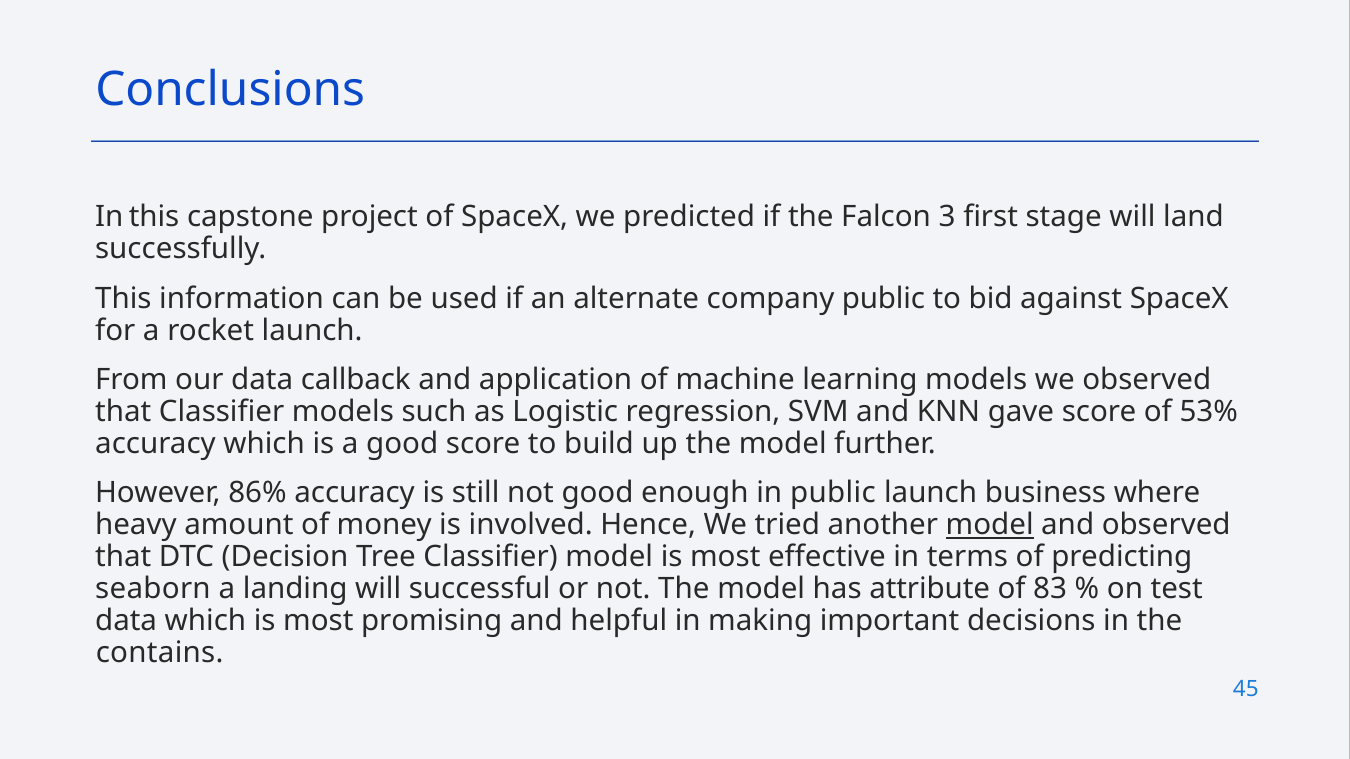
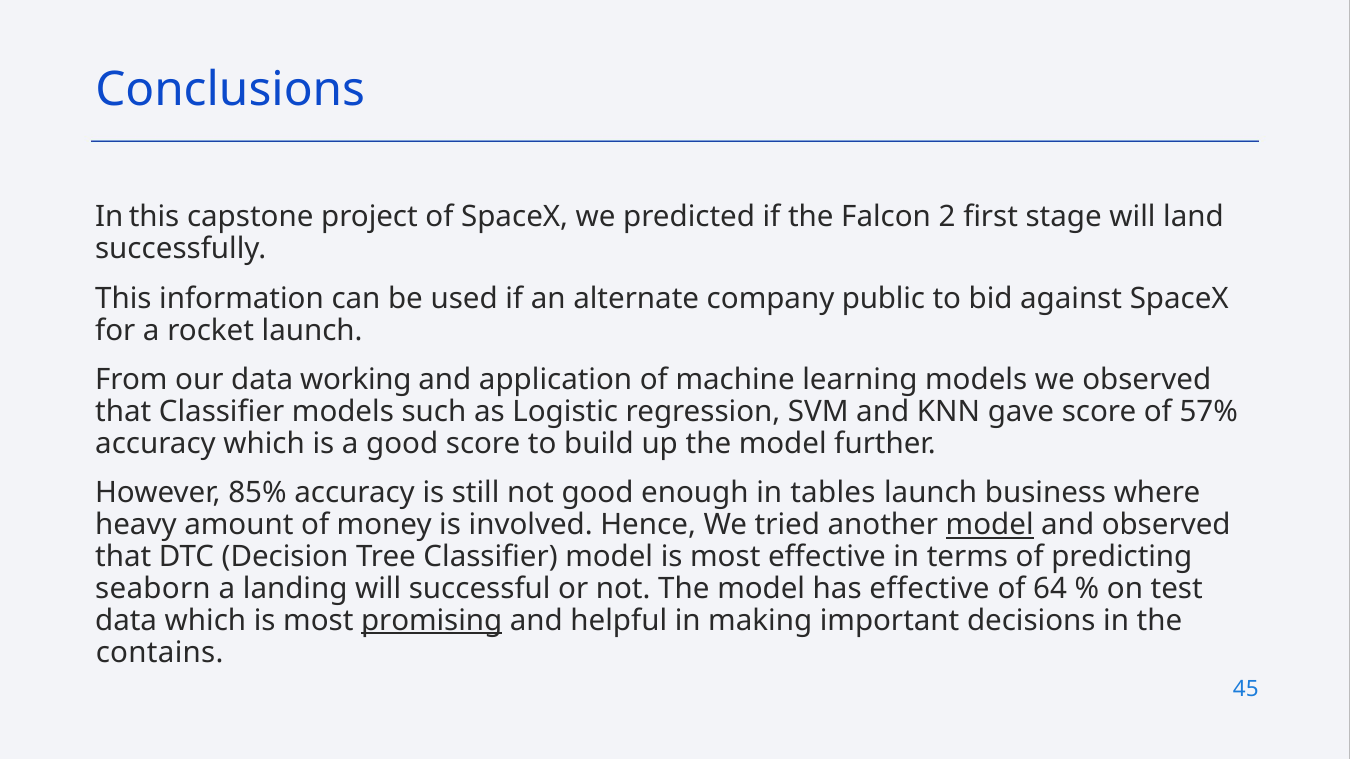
3: 3 -> 2 (947, 217)
callback: callback -> working (356, 380)
53%: 53% -> 57% (1209, 412)
86%: 86% -> 85% (257, 493)
in public: public -> tables (833, 493)
has attribute: attribute -> effective (930, 589)
83: 83 -> 64 (1050, 589)
promising underline: none -> present (432, 621)
